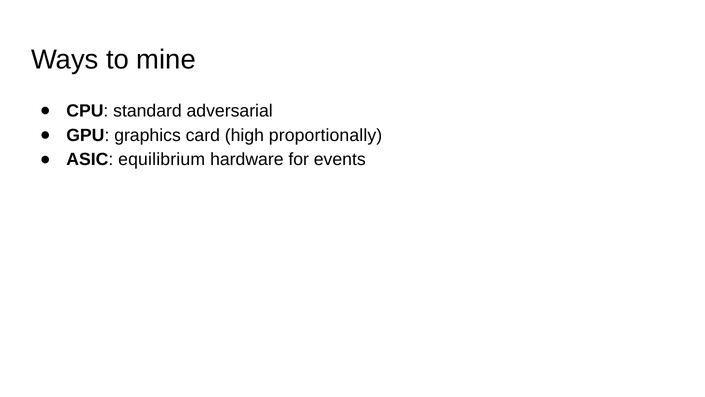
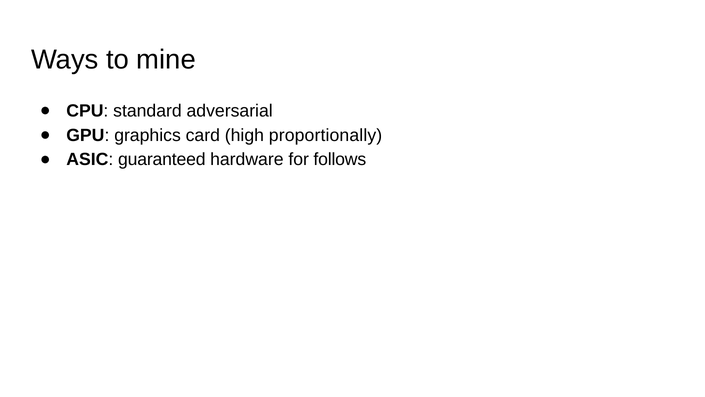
equilibrium: equilibrium -> guaranteed (162, 159)
events: events -> follows (340, 159)
